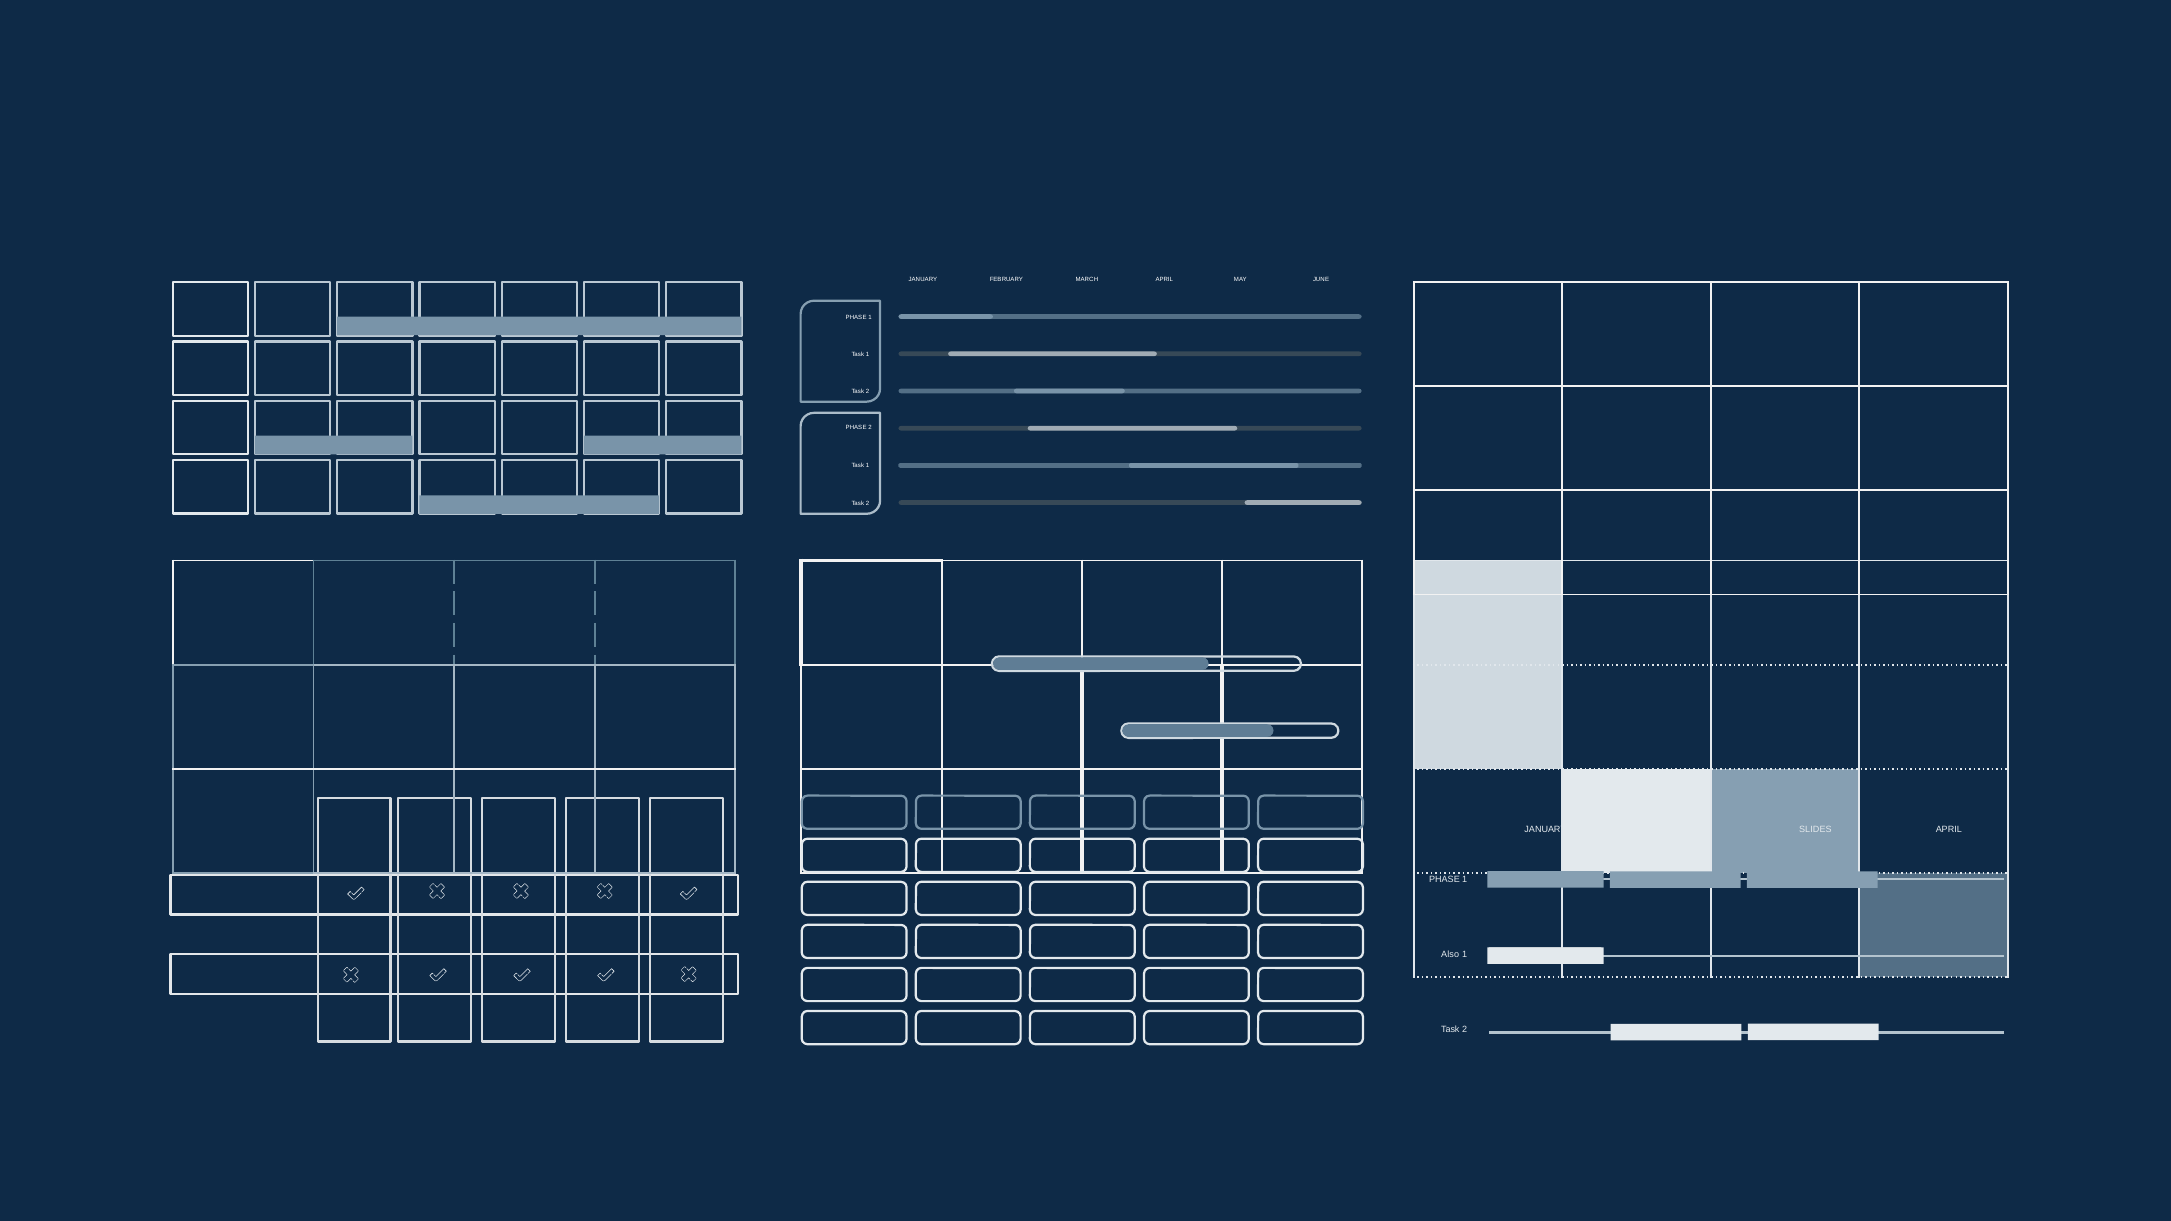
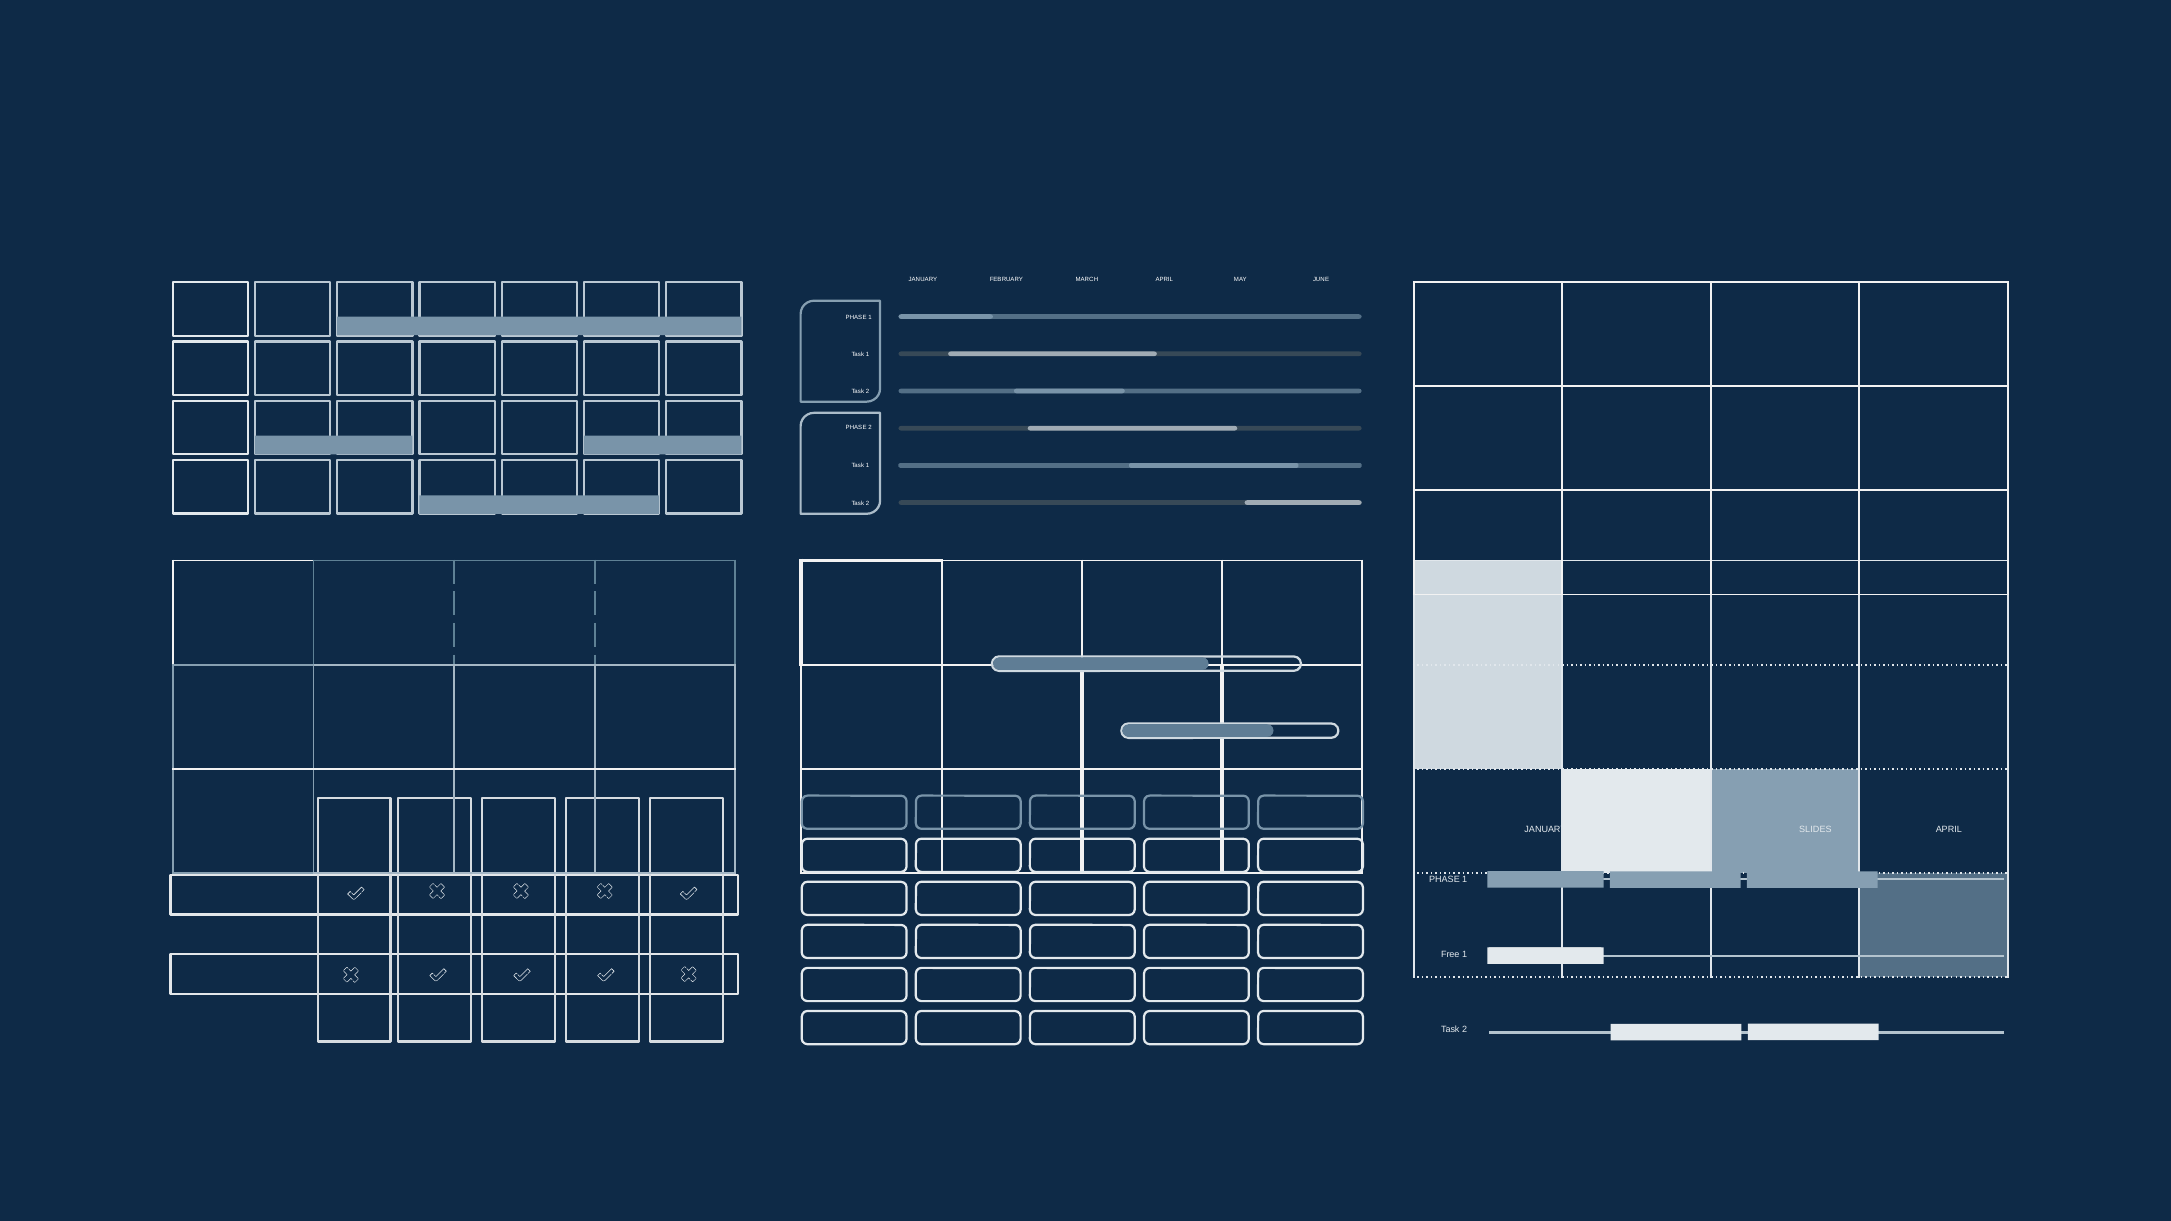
Also: Also -> Free (1450, 955)
